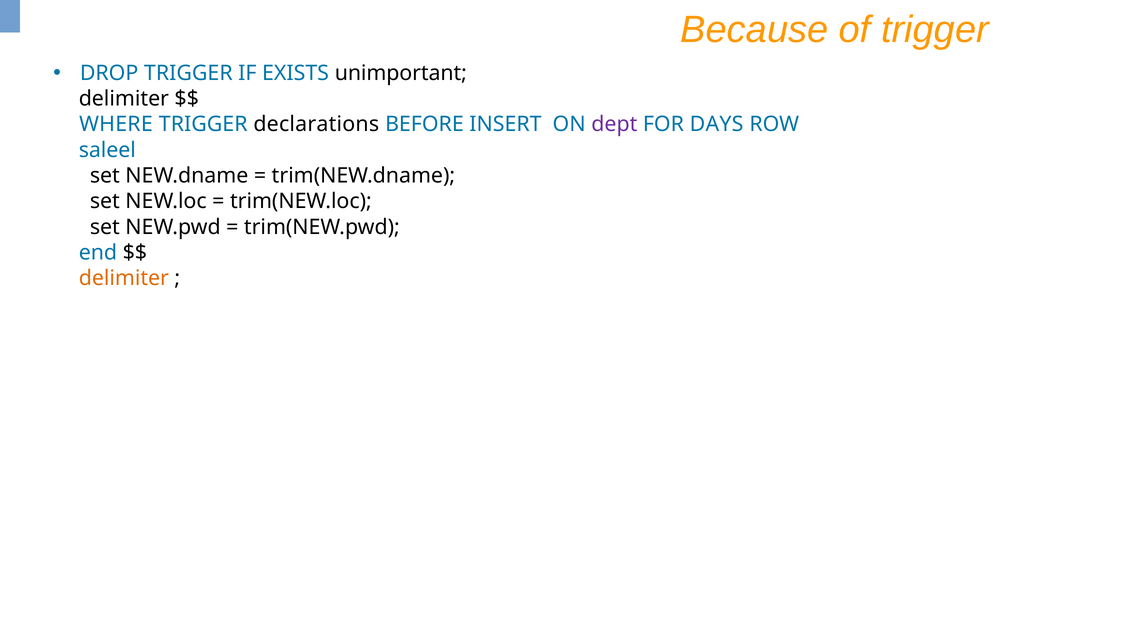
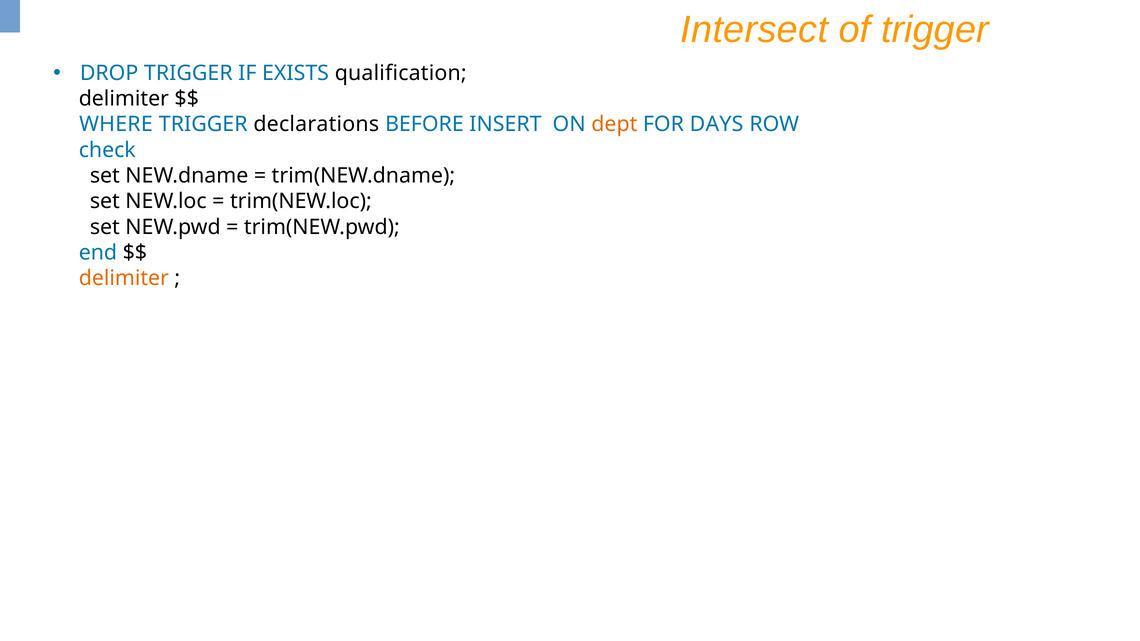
Because: Because -> Intersect (754, 30)
unimportant: unimportant -> qualification (401, 73)
dept colour: purple -> orange (614, 124)
saleel: saleel -> check (107, 150)
